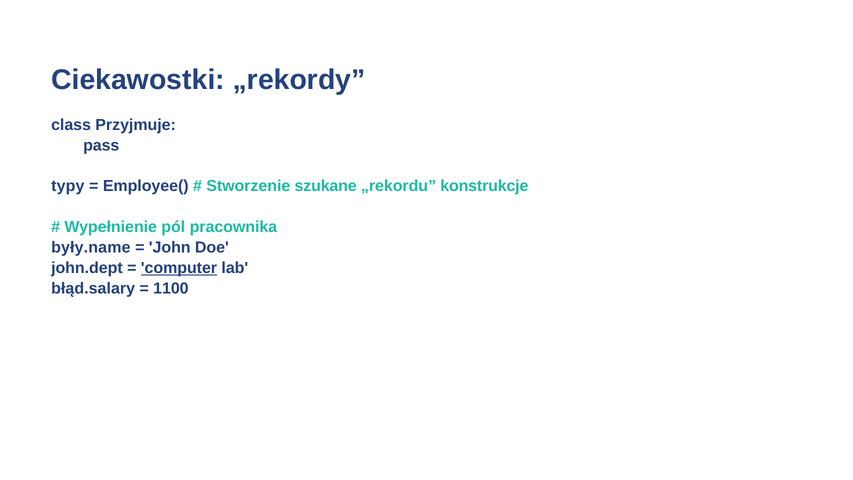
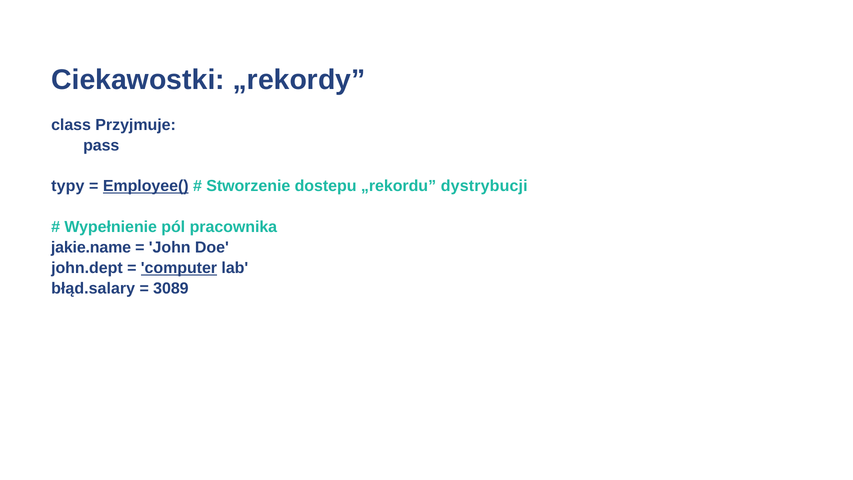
Employee( underline: none -> present (146, 186)
szukane: szukane -> dostepu (326, 186)
konstrukcje: konstrukcje -> dystrybucji (484, 186)
były.name: były.name -> jakie.name (91, 247)
1100: 1100 -> 3089 (171, 288)
